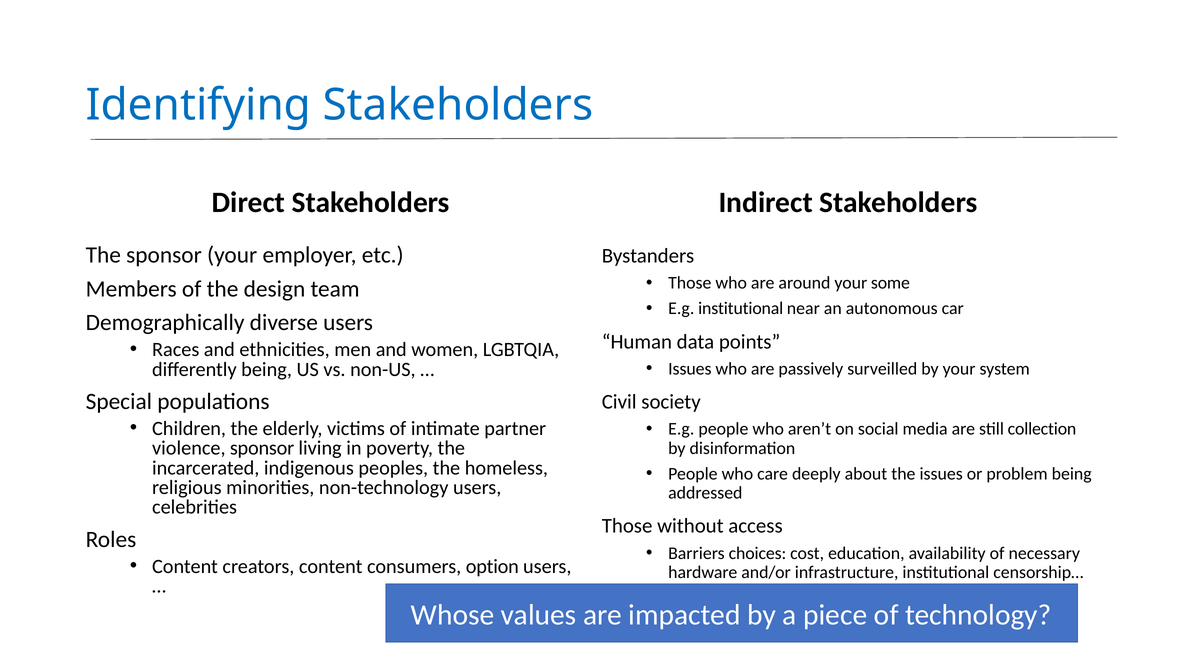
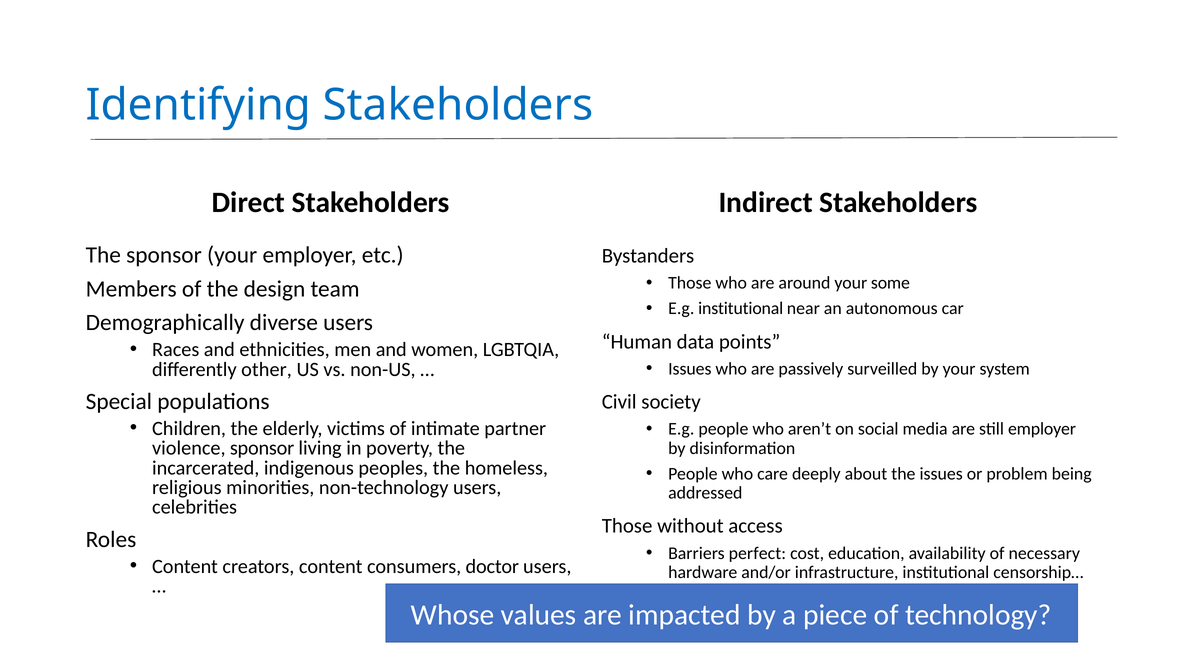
differently being: being -> other (267, 369)
still collection: collection -> employer (1042, 429)
choices: choices -> perfect (757, 553)
option: option -> doctor (492, 566)
